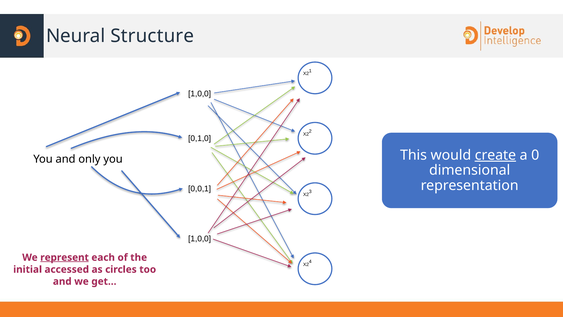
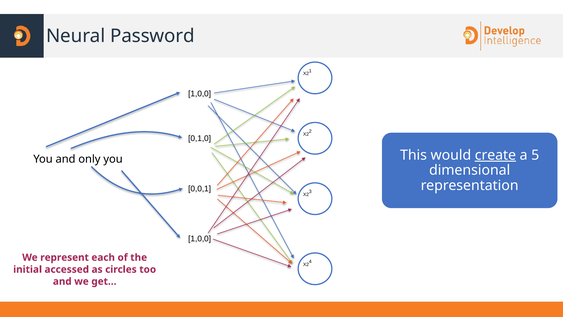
Structure: Structure -> Password (152, 36)
0: 0 -> 5 (535, 155)
represent underline: present -> none (65, 257)
